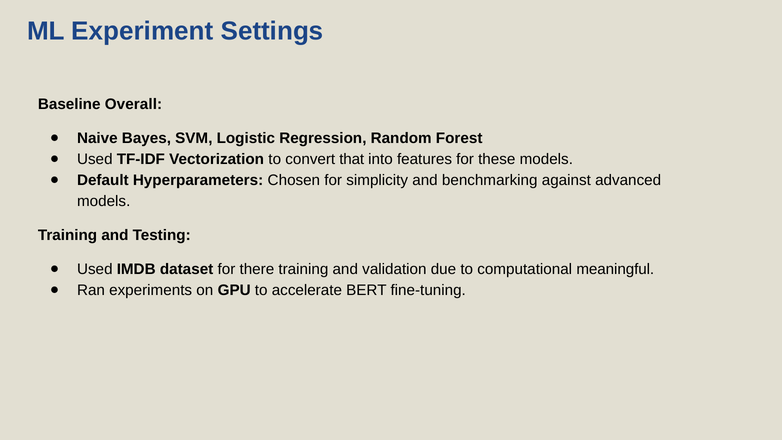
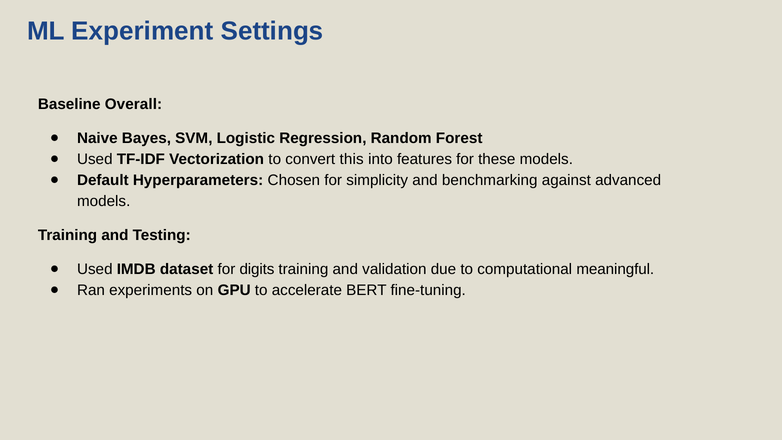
that: that -> this (352, 159)
there: there -> digits (257, 269)
